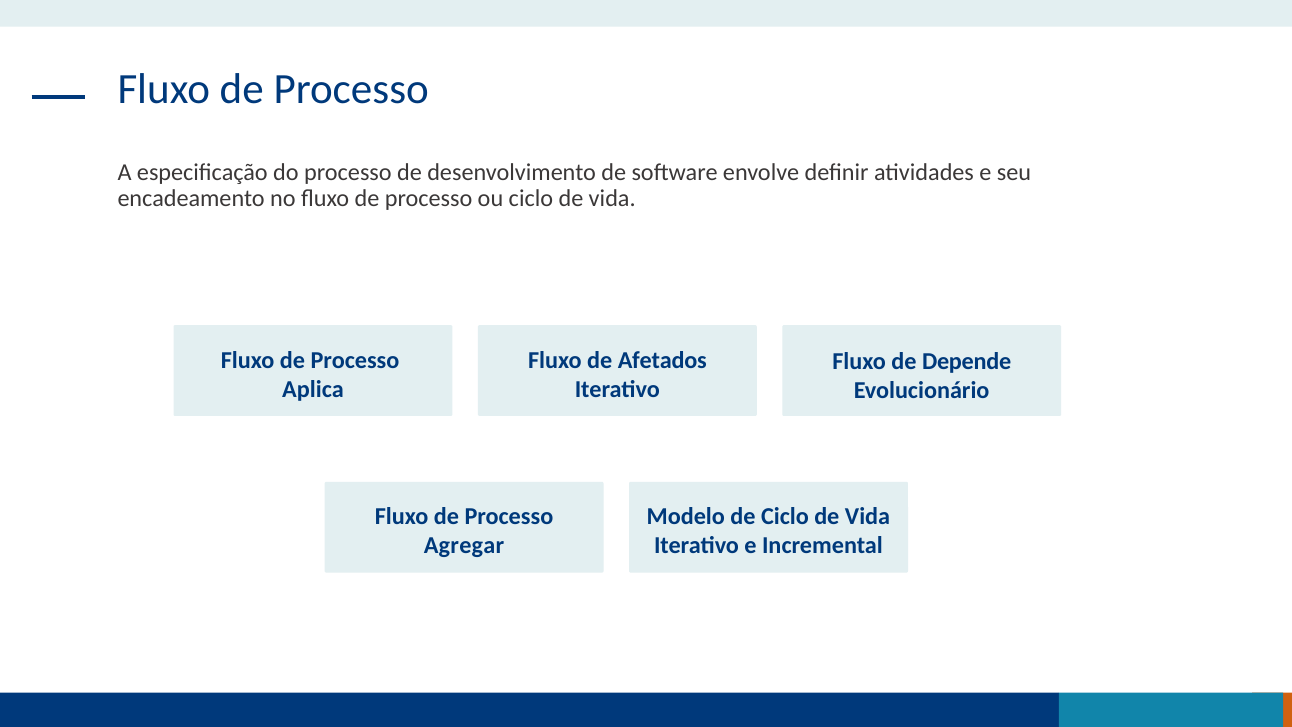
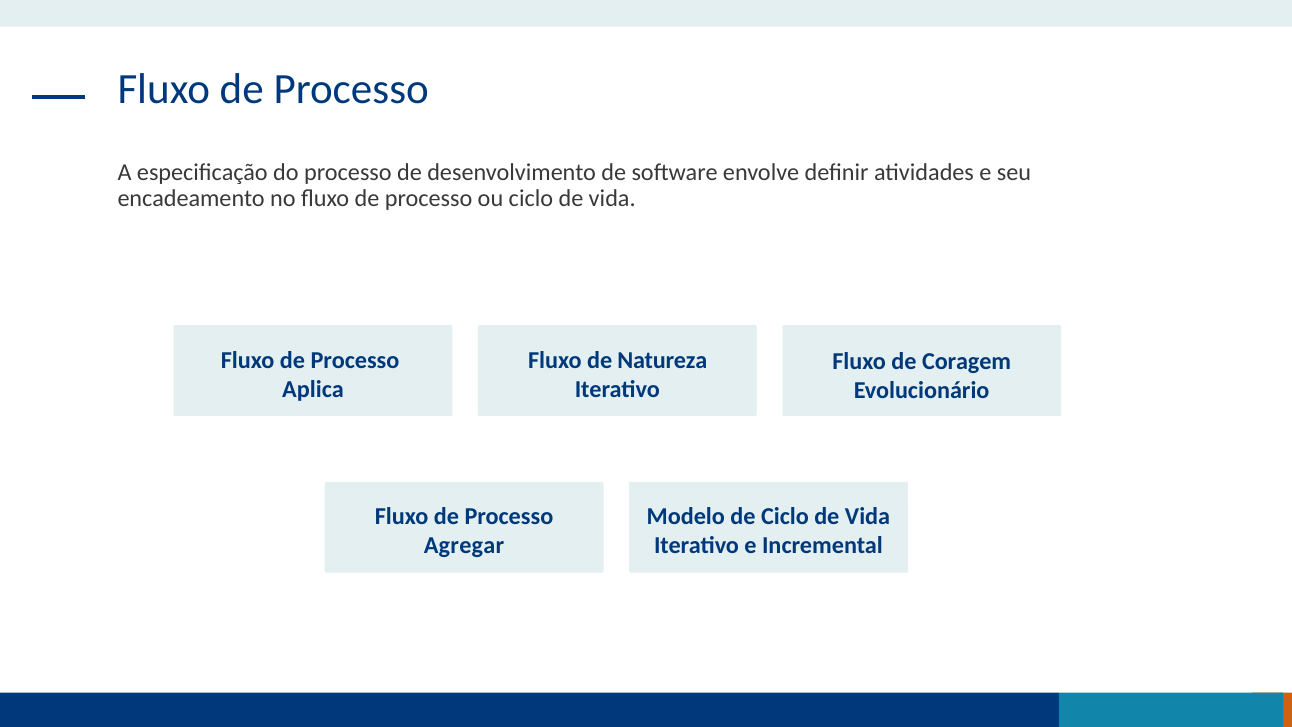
Afetados: Afetados -> Natureza (662, 361)
Depende: Depende -> Coragem (967, 361)
